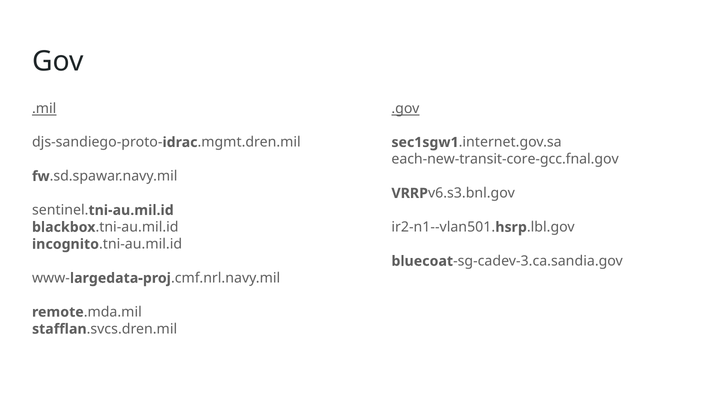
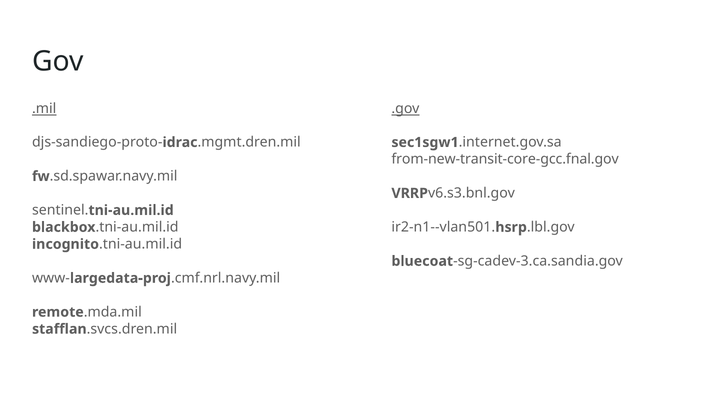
each-new-transit-core-gcc.fnal.gov: each-new-transit-core-gcc.fnal.gov -> from-new-transit-core-gcc.fnal.gov (505, 159)
